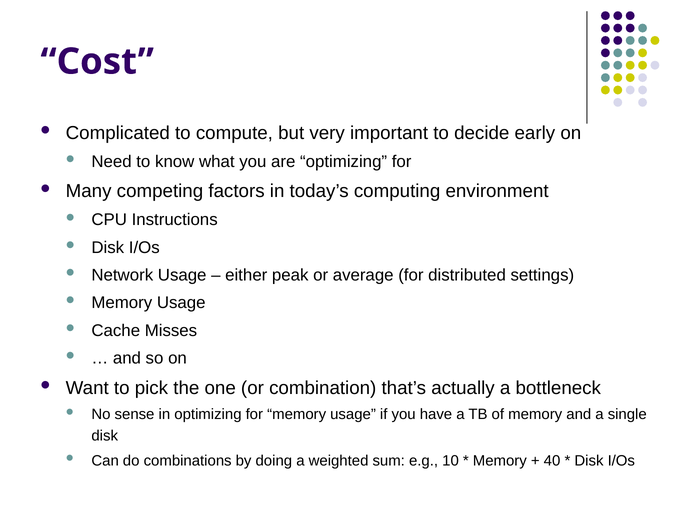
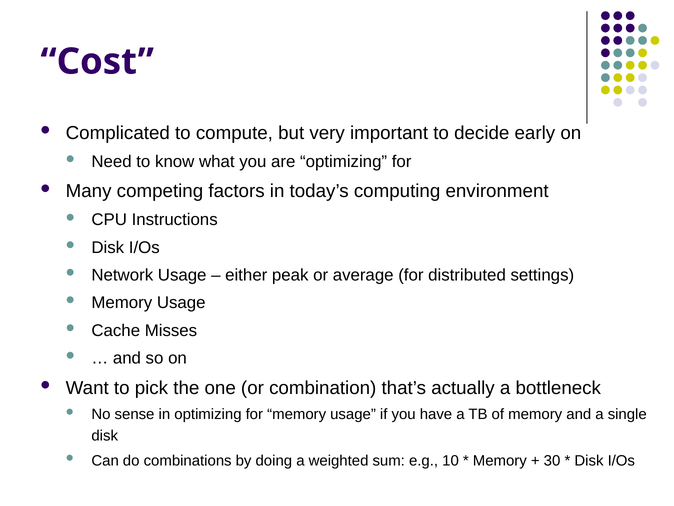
40: 40 -> 30 (552, 460)
